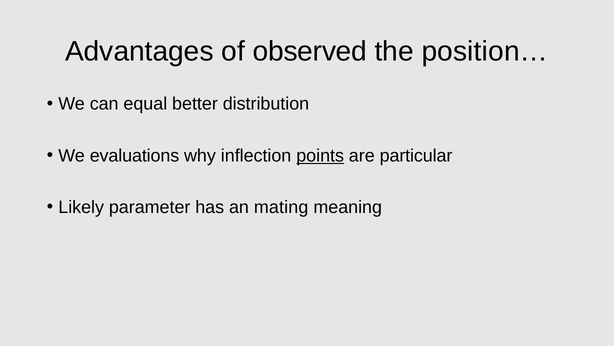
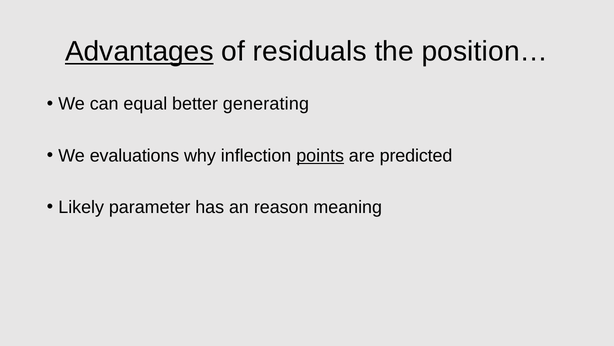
Advantages underline: none -> present (139, 52)
observed: observed -> residuals (310, 52)
distribution: distribution -> generating (266, 104)
particular: particular -> predicted (416, 155)
mating: mating -> reason (281, 207)
